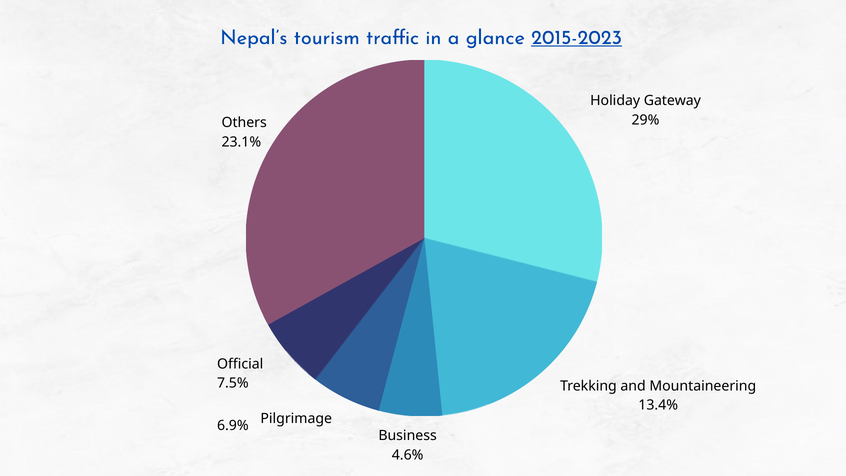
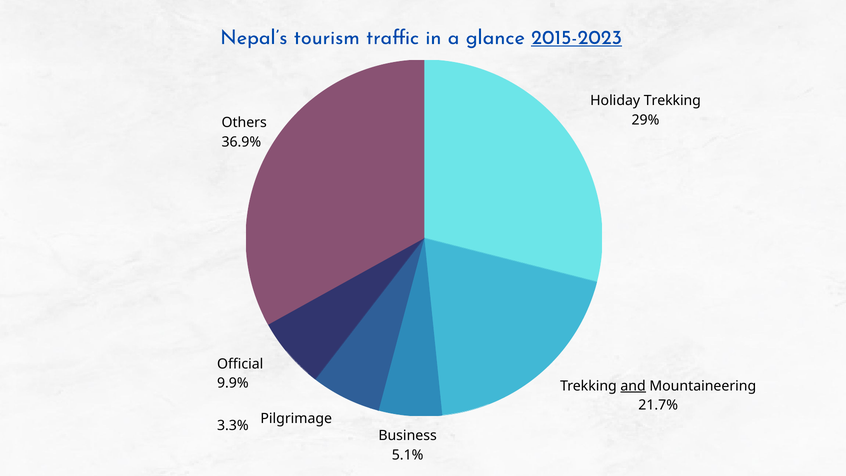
Holiday Gateway: Gateway -> Trekking (672, 100)
23.1%: 23.1% -> 36.9% (241, 142)
7.5%: 7.5% -> 9.9% (233, 383)
and underline: none -> present (633, 386)
13.4%: 13.4% -> 21.7% (658, 405)
6.9%: 6.9% -> 3.3% (233, 426)
4.6%: 4.6% -> 5.1% (408, 455)
